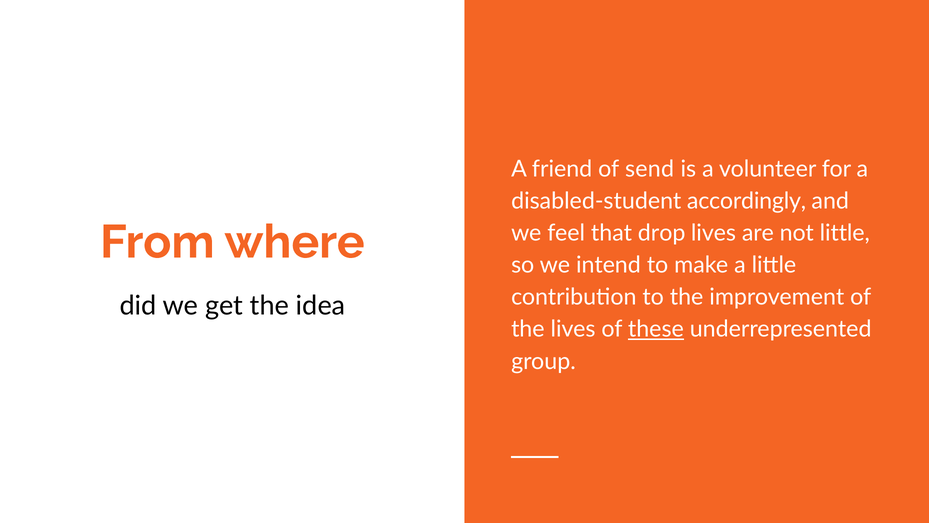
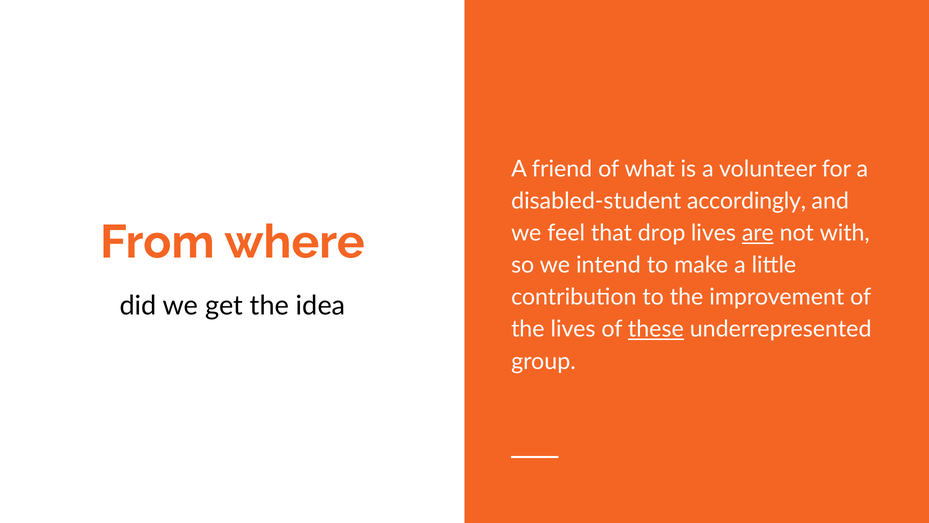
send: send -> what (650, 169)
are underline: none -> present (758, 233)
not little: little -> with (845, 233)
